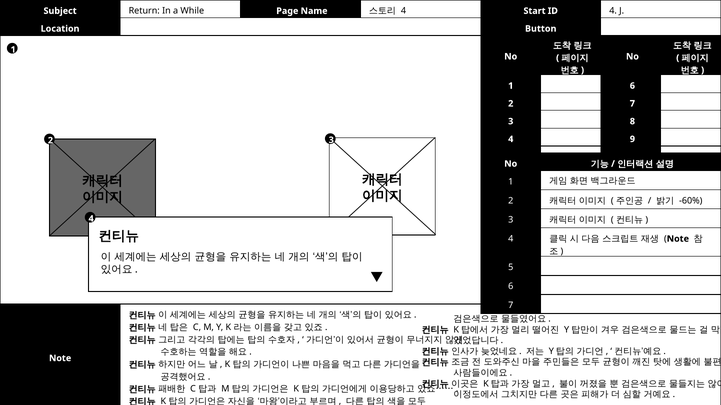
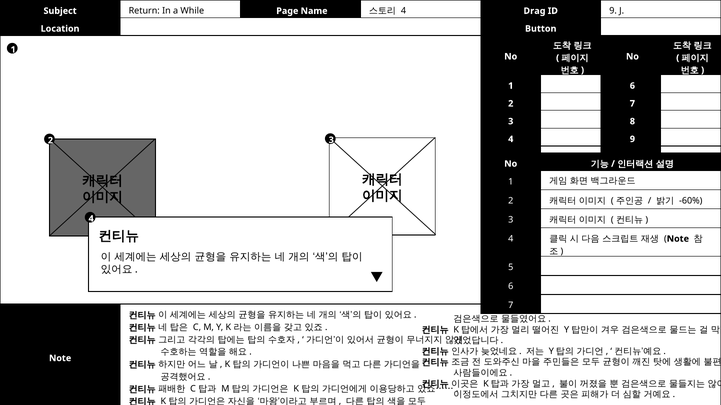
Start: Start -> Drag (534, 11)
ID 4: 4 -> 9 (613, 11)
